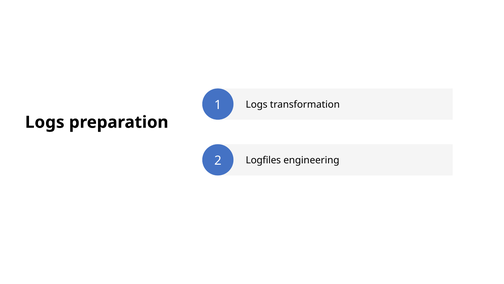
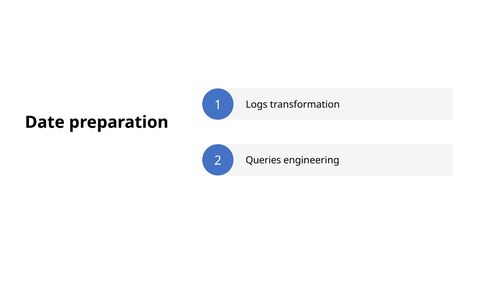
Logs: Logs -> Date (45, 122)
Logfiles: Logfiles -> Queries (263, 160)
